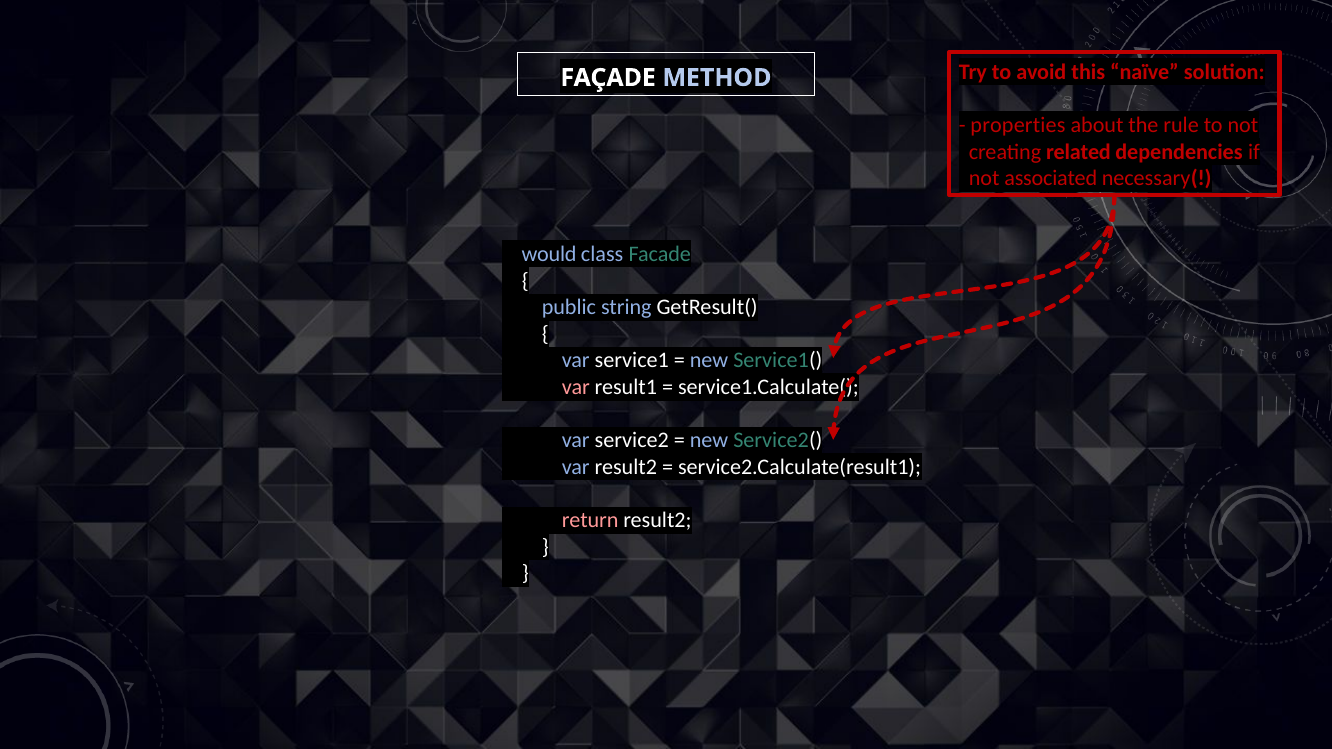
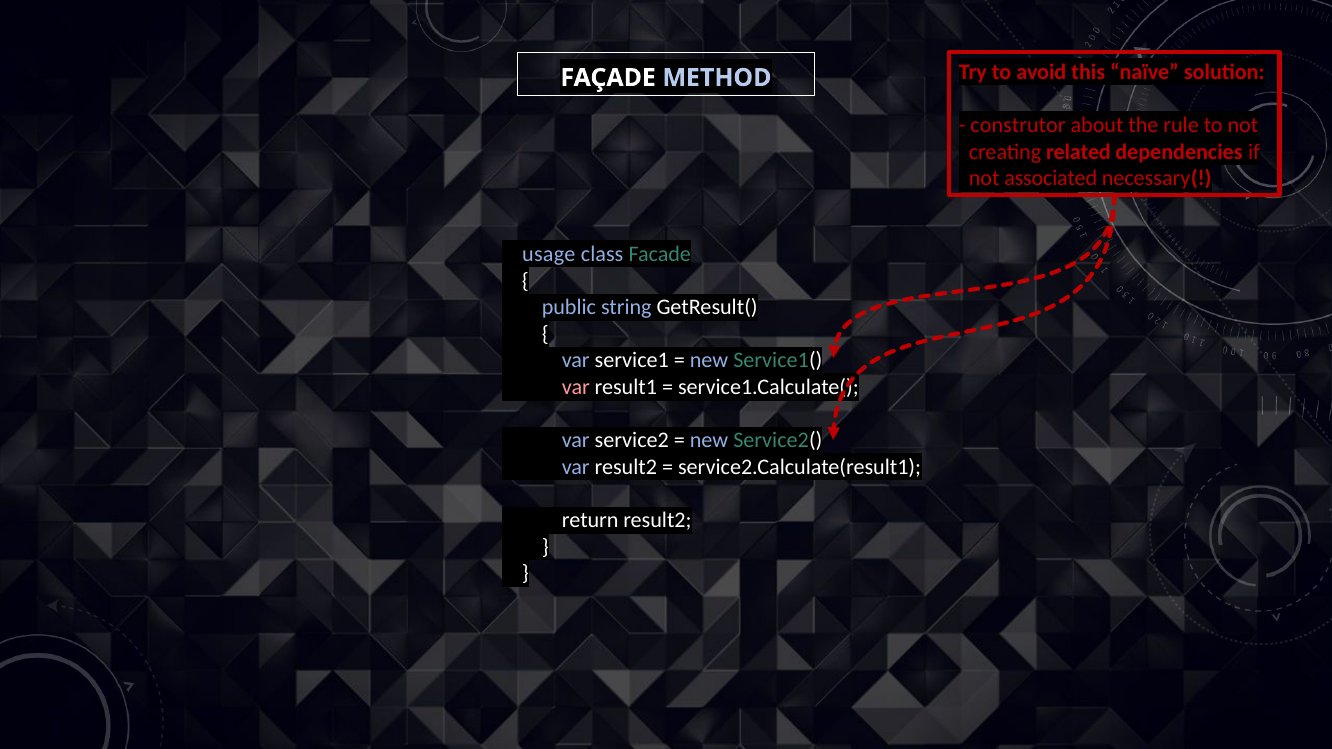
properties: properties -> construtor (1018, 125)
would: would -> usage (549, 254)
return colour: pink -> white (590, 520)
